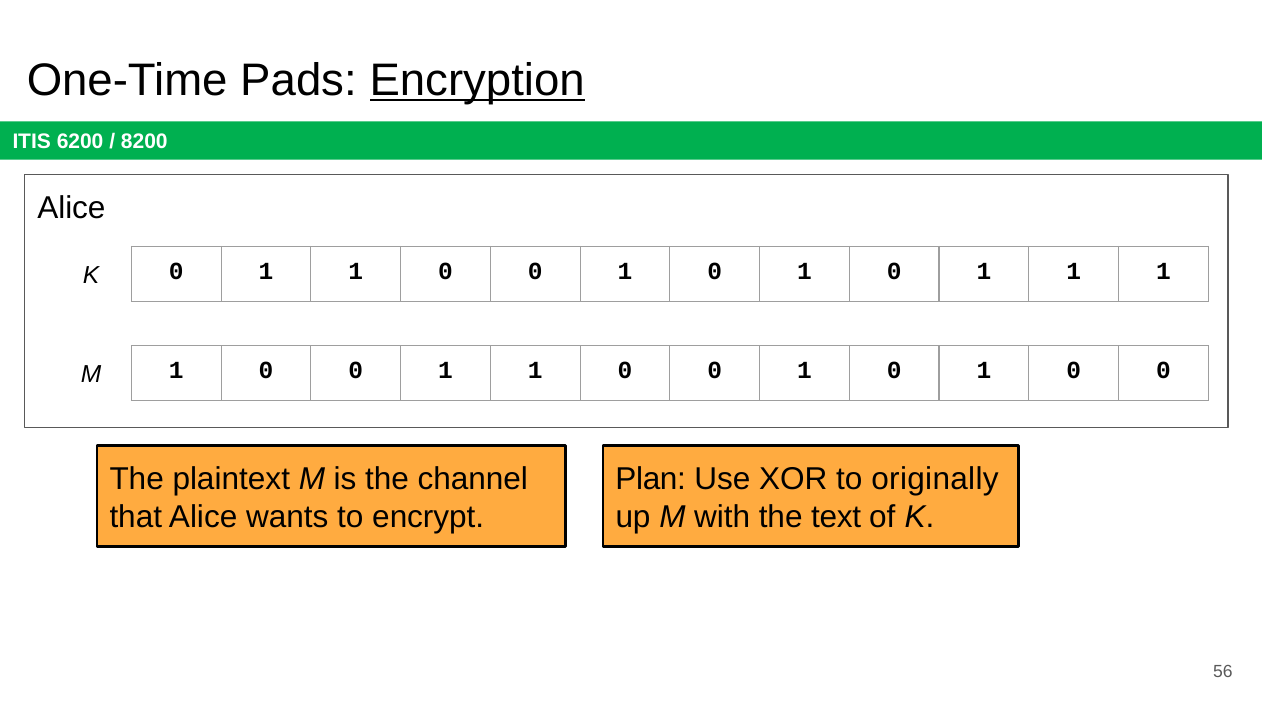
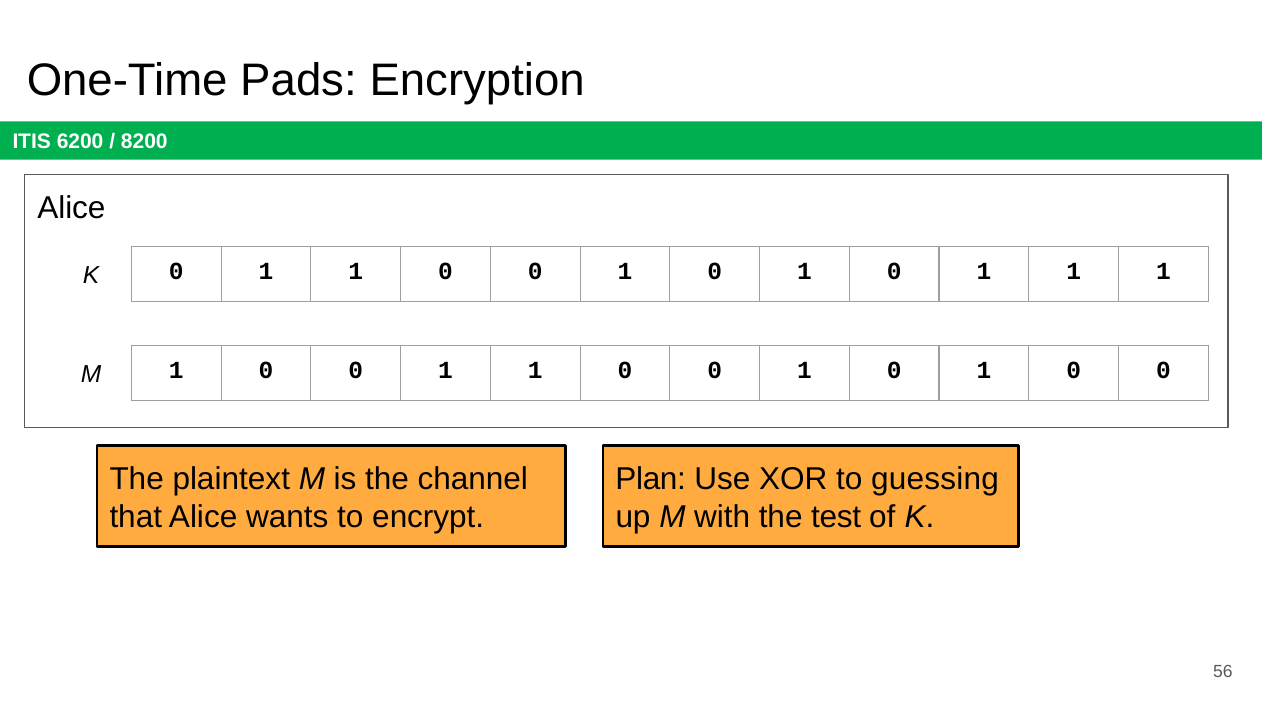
Encryption underline: present -> none (477, 81)
originally: originally -> guessing (935, 479)
text: text -> test (836, 517)
